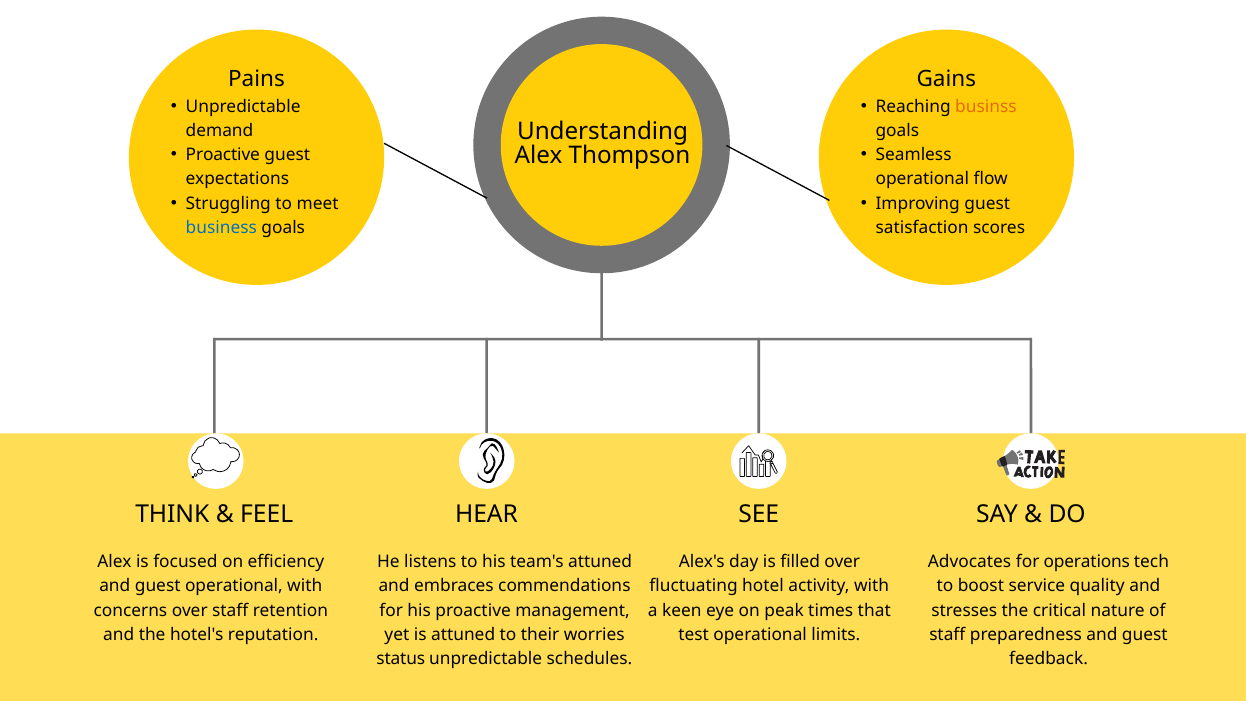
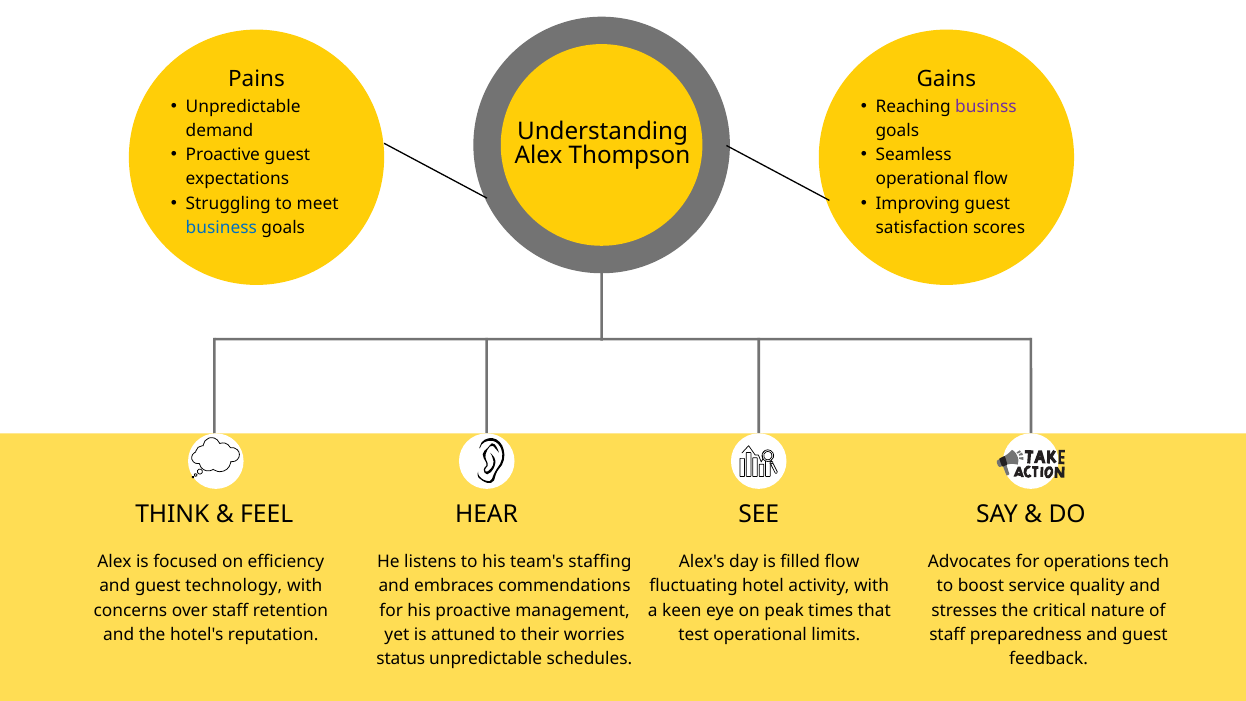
businss colour: orange -> purple (986, 106)
team's attuned: attuned -> staffing (600, 562)
filled over: over -> flow (842, 562)
guest operational: operational -> technology (234, 586)
